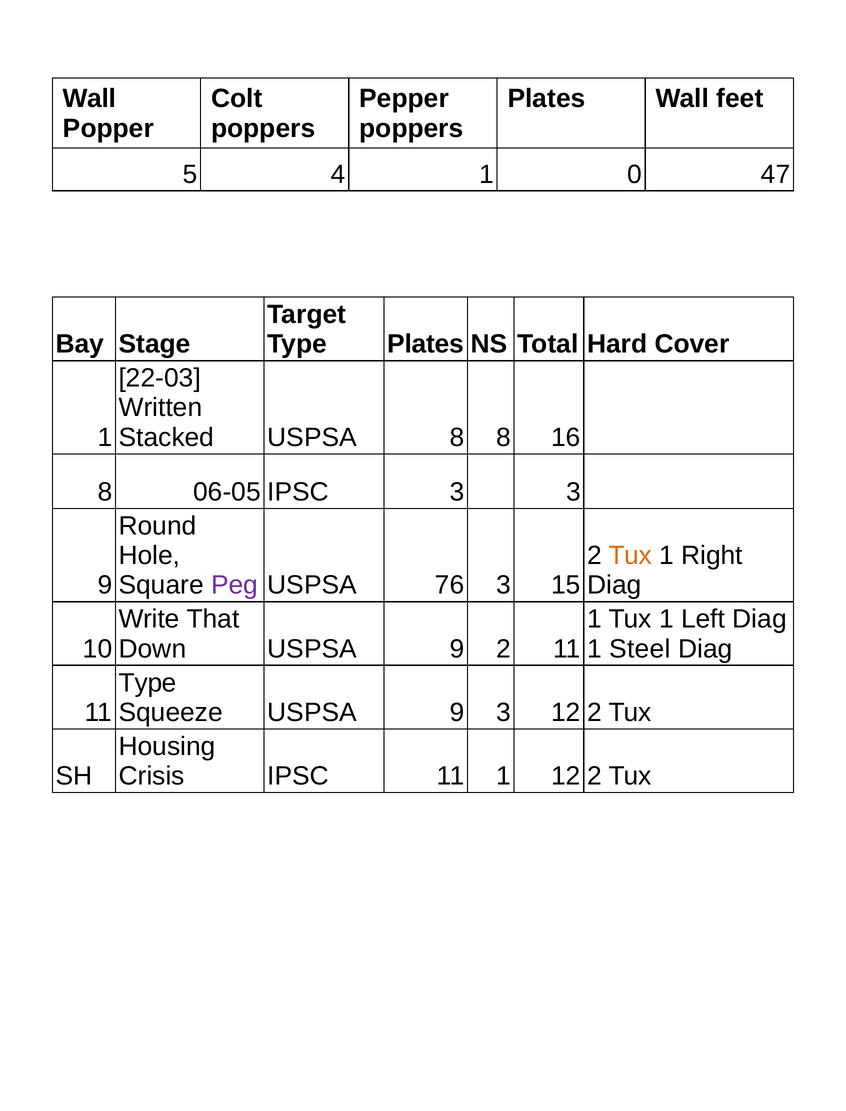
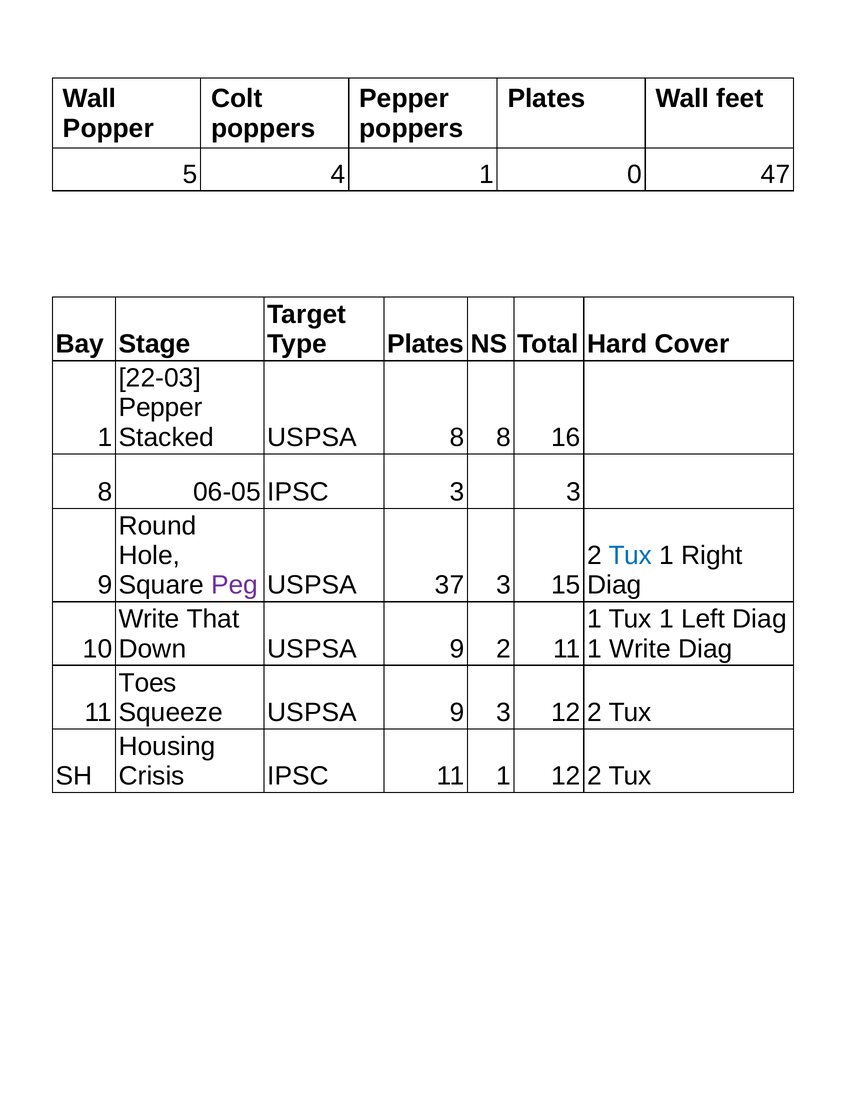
Written: Written -> Pepper (161, 408)
Tux colour: orange -> blue (630, 555)
76: 76 -> 37 (450, 585)
1 Steel: Steel -> Write (640, 648)
Type: Type -> Toes (148, 682)
